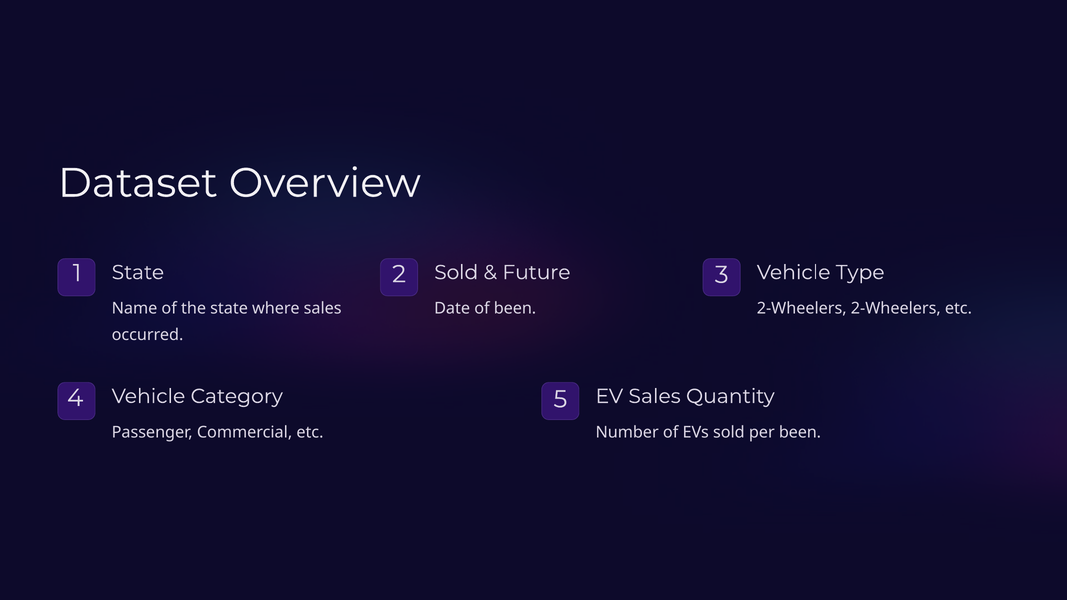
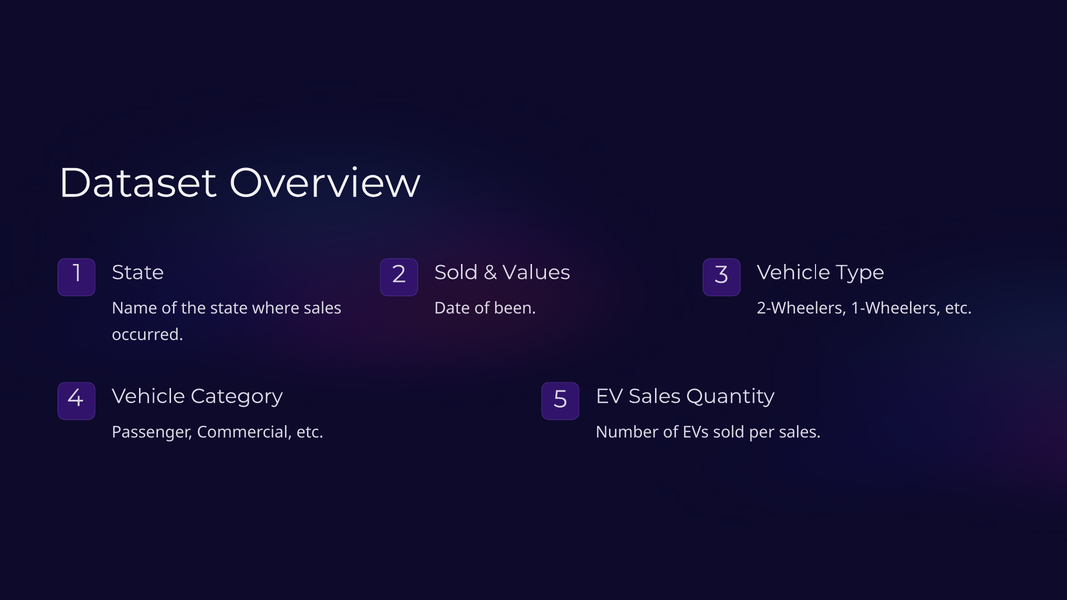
Future: Future -> Values (536, 273)
2-Wheelers 2-Wheelers: 2-Wheelers -> 1-Wheelers (896, 309)
per been: been -> sales (800, 432)
